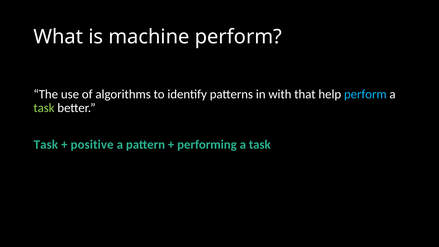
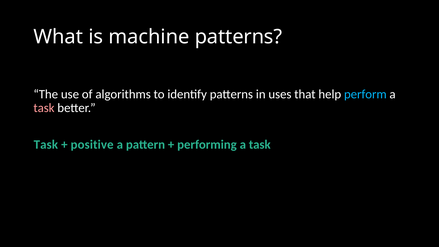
machine perform: perform -> patterns (238, 37)
with: with -> uses (280, 94)
task colour: light green -> pink (44, 108)
